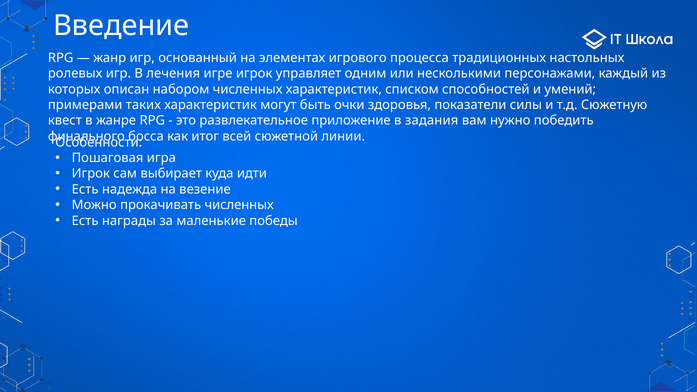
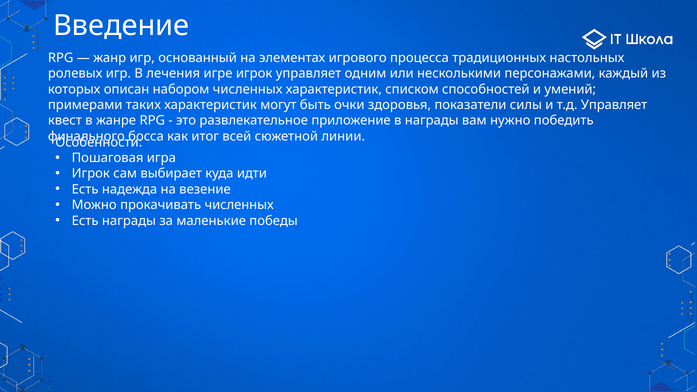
т.д Сюжетную: Сюжетную -> Управляет (614, 105)
в задания: задания -> награды (432, 121)
